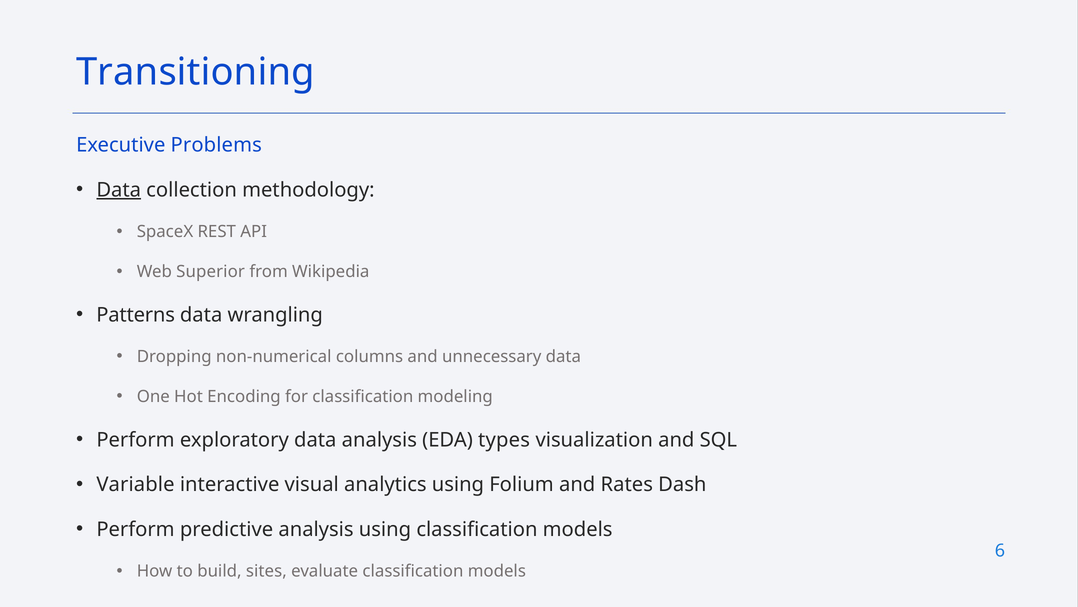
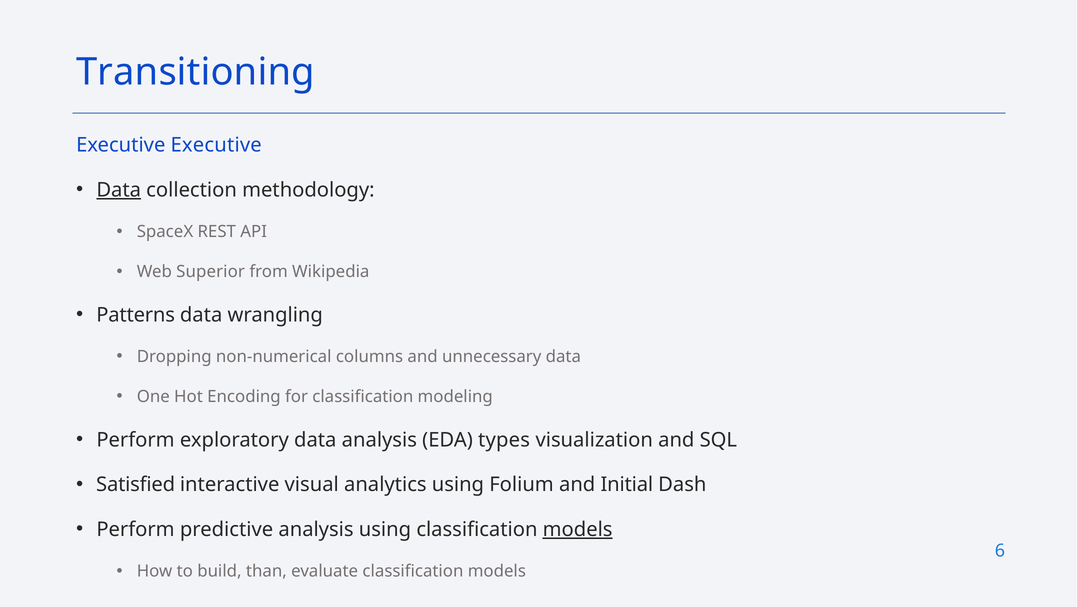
Executive Problems: Problems -> Executive (216, 145)
Variable: Variable -> Satisfied (136, 484)
Rates: Rates -> Initial (627, 484)
models underline: none -> present (578, 529)
sites: sites -> than (266, 571)
